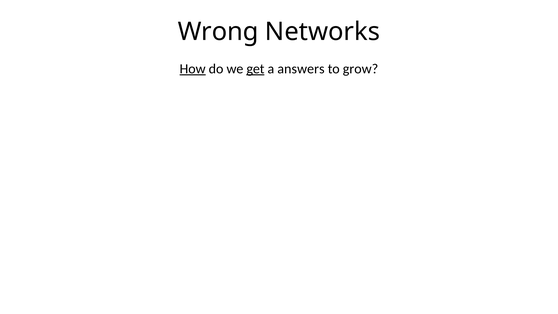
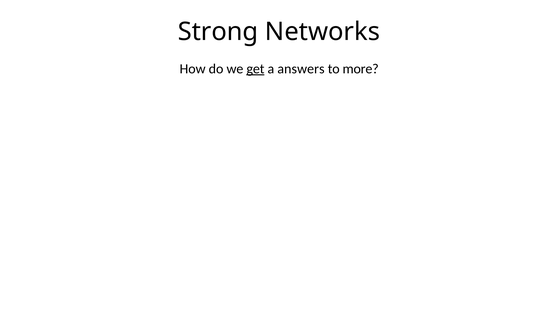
Wrong: Wrong -> Strong (218, 32)
How underline: present -> none (193, 69)
grow: grow -> more (361, 69)
